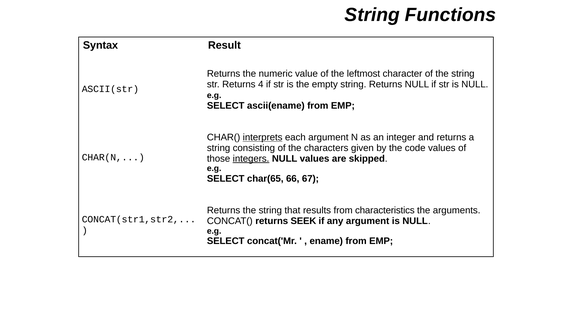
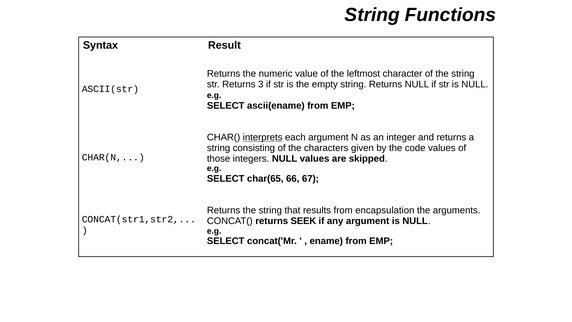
4: 4 -> 3 (261, 84)
integers underline: present -> none (251, 158)
characteristics: characteristics -> encapsulation (385, 210)
